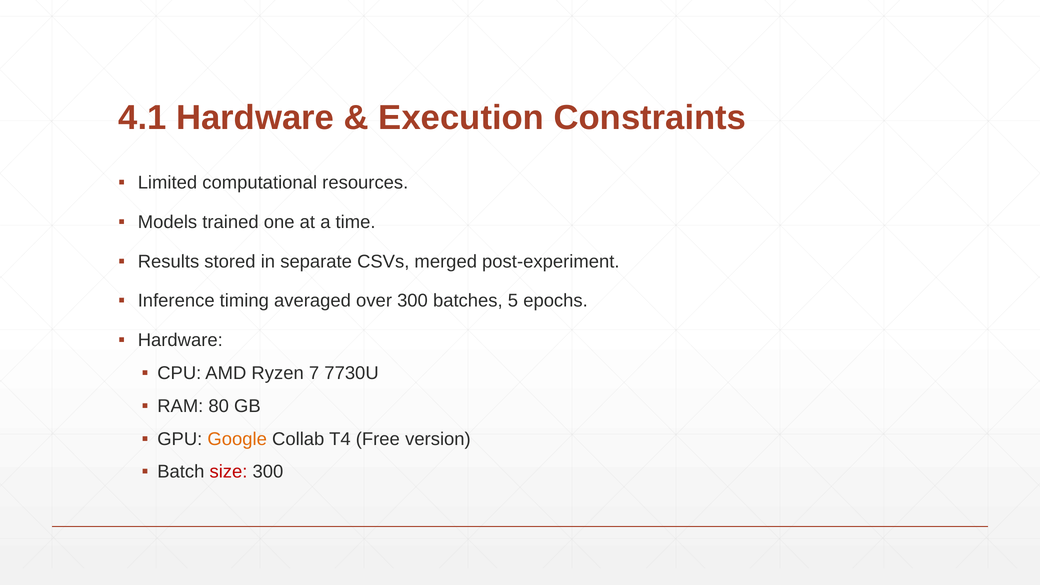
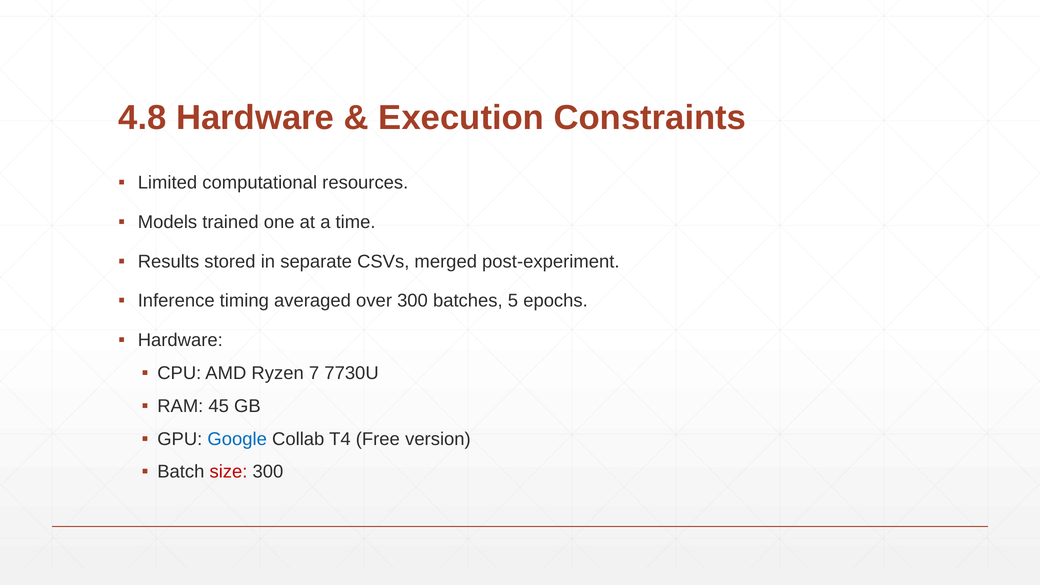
4.1: 4.1 -> 4.8 (142, 118)
80: 80 -> 45 (219, 406)
Google colour: orange -> blue (237, 439)
